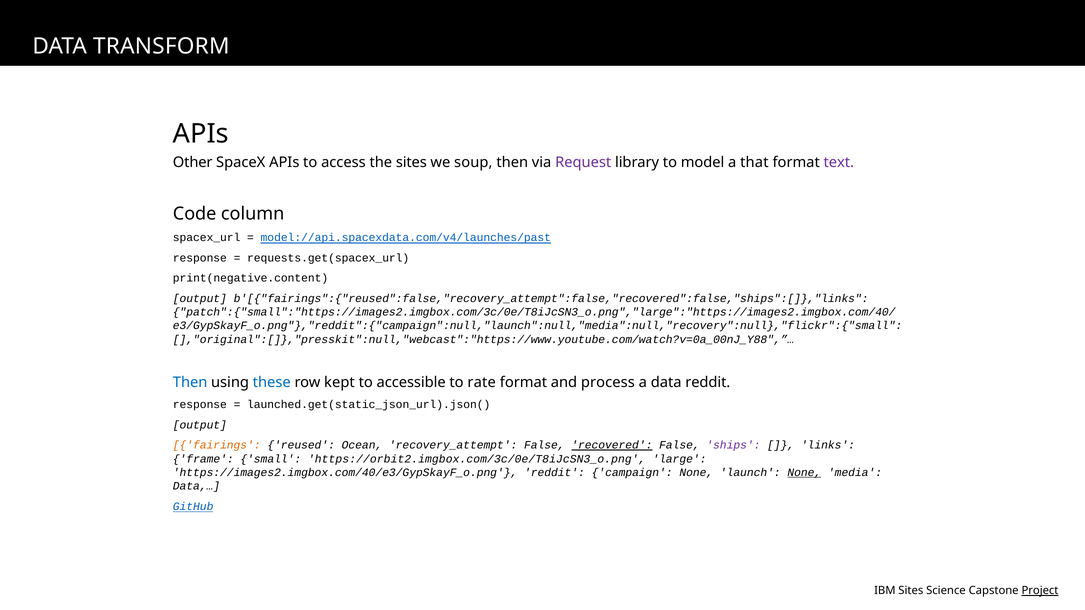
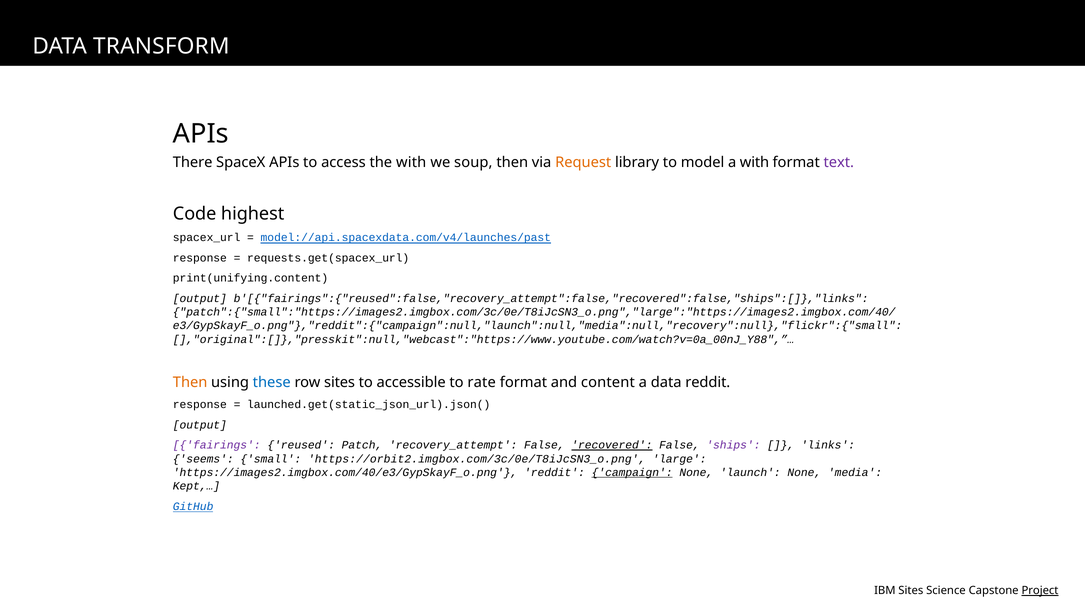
Other: Other -> There (193, 163)
the sites: sites -> with (411, 163)
Request colour: purple -> orange (583, 163)
a that: that -> with (755, 163)
column: column -> highest (253, 214)
print(negative.content: print(negative.content -> print(unifying.content (251, 278)
Then colour: blue -> orange (190, 383)
row kept: kept -> sites (340, 383)
process: process -> content (608, 383)
fairings colour: orange -> purple (217, 445)
Ocean: Ocean -> Patch (362, 445)
frame: frame -> seems (203, 459)
campaign underline: none -> present (632, 473)
None underline: present -> none (804, 473)
Data,…: Data,… -> Kept,… (196, 486)
